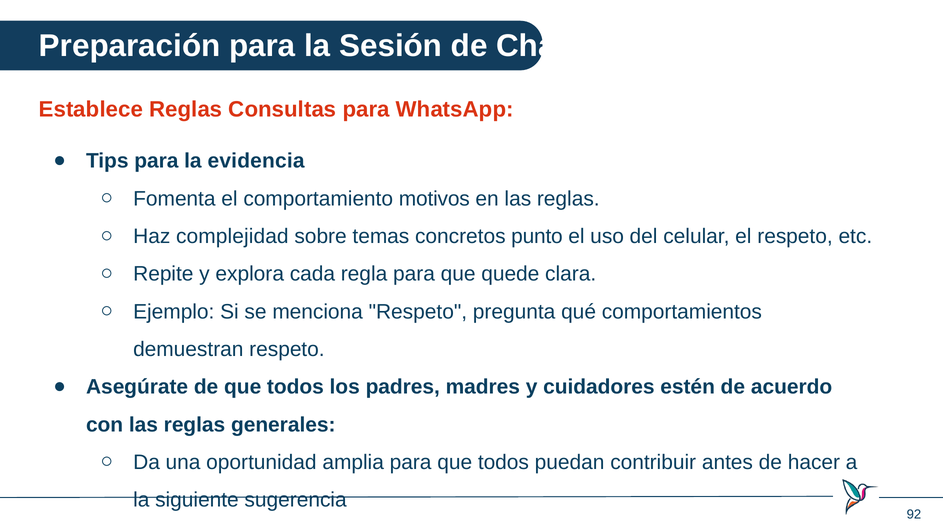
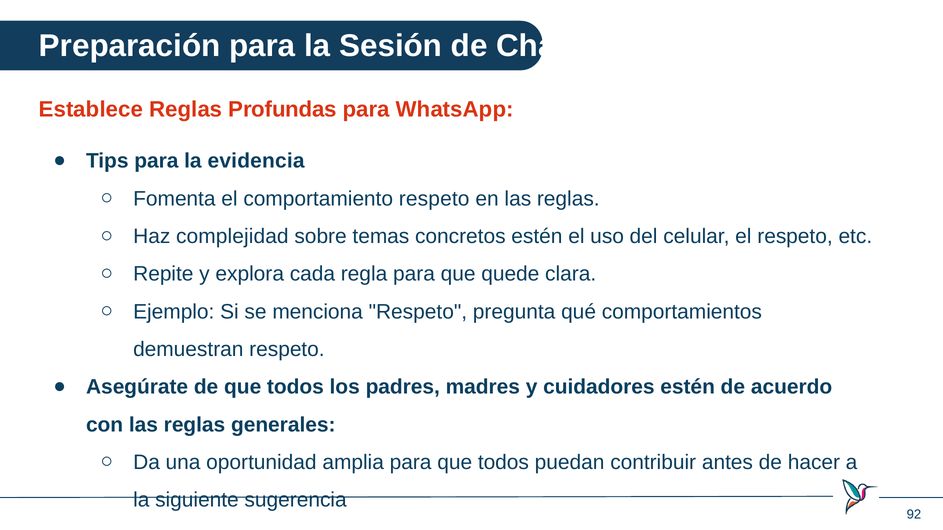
Consultas: Consultas -> Profundas (283, 110)
comportamiento motivos: motivos -> respeto (434, 199)
concretos punto: punto -> estén (537, 237)
